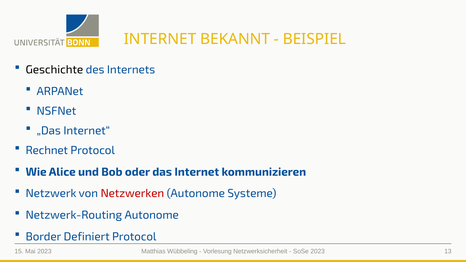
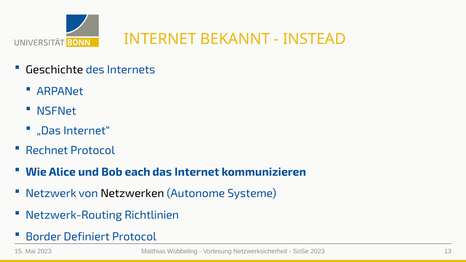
BEISPIEL: BEISPIEL -> INSTEAD (314, 39)
oder: oder -> each (138, 172)
Netzwerken colour: red -> black (132, 194)
Netzwerk-Routing Autonome: Autonome -> Richtlinien (152, 215)
